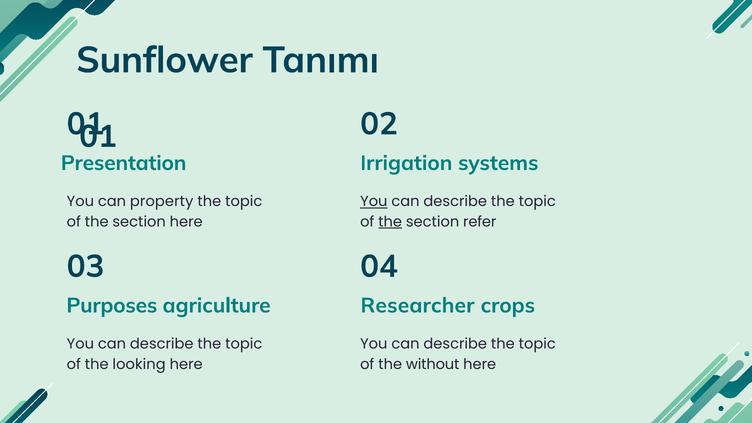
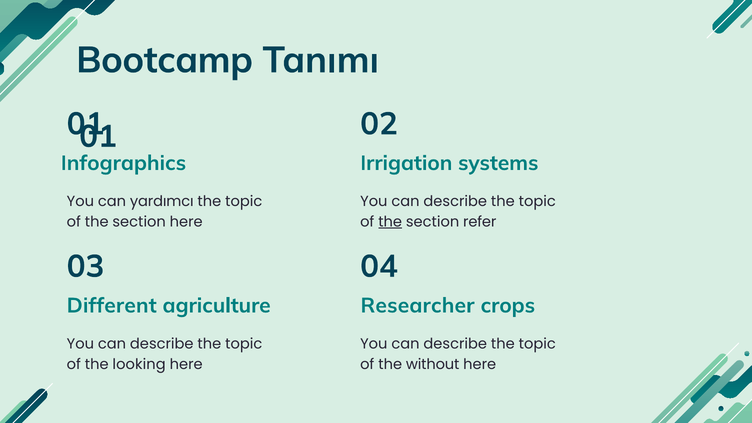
Sunflower: Sunflower -> Bootcamp (165, 60)
Presentation: Presentation -> Infographics (123, 163)
property: property -> yardımcı (162, 202)
You underline: present -> none (374, 202)
Purposes: Purposes -> Different (112, 306)
